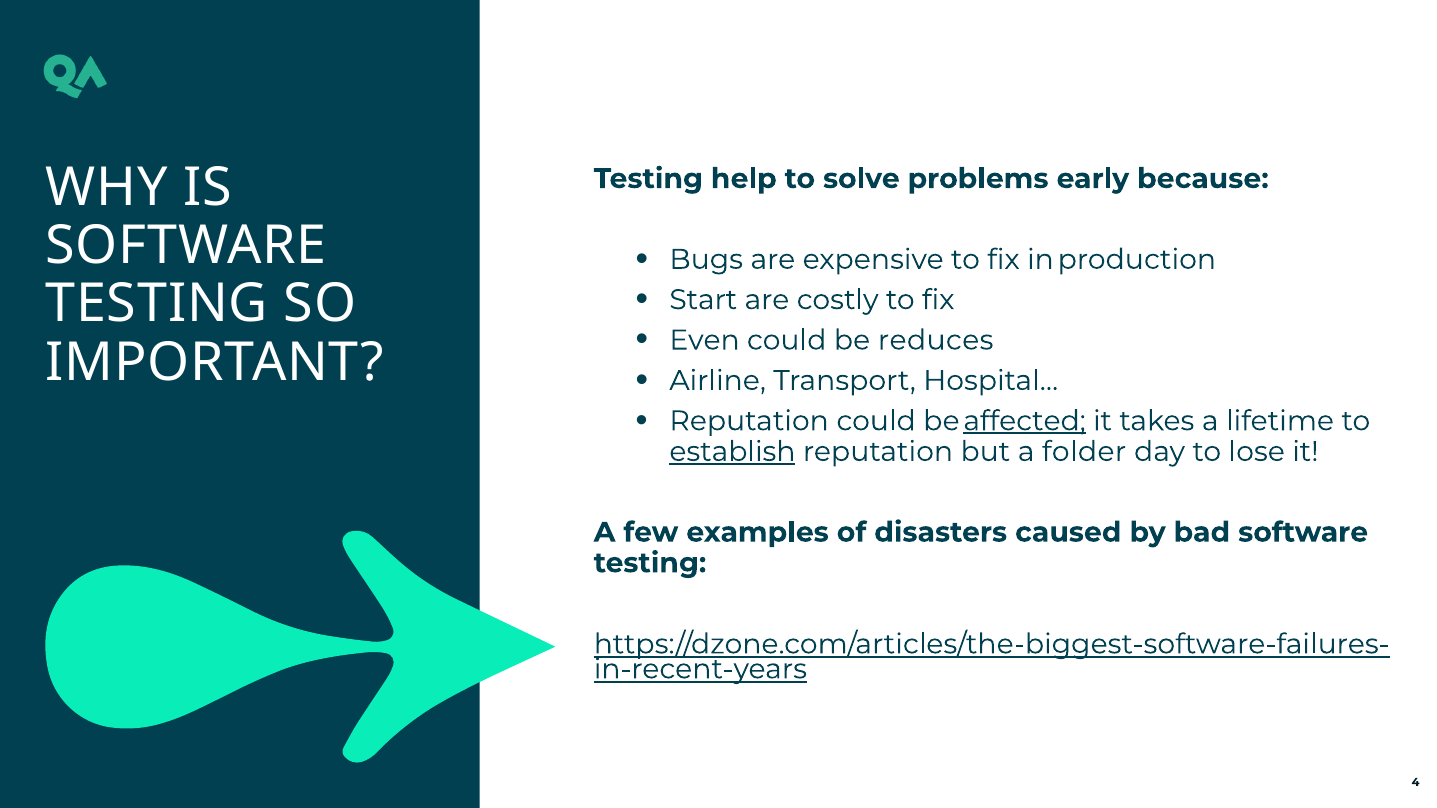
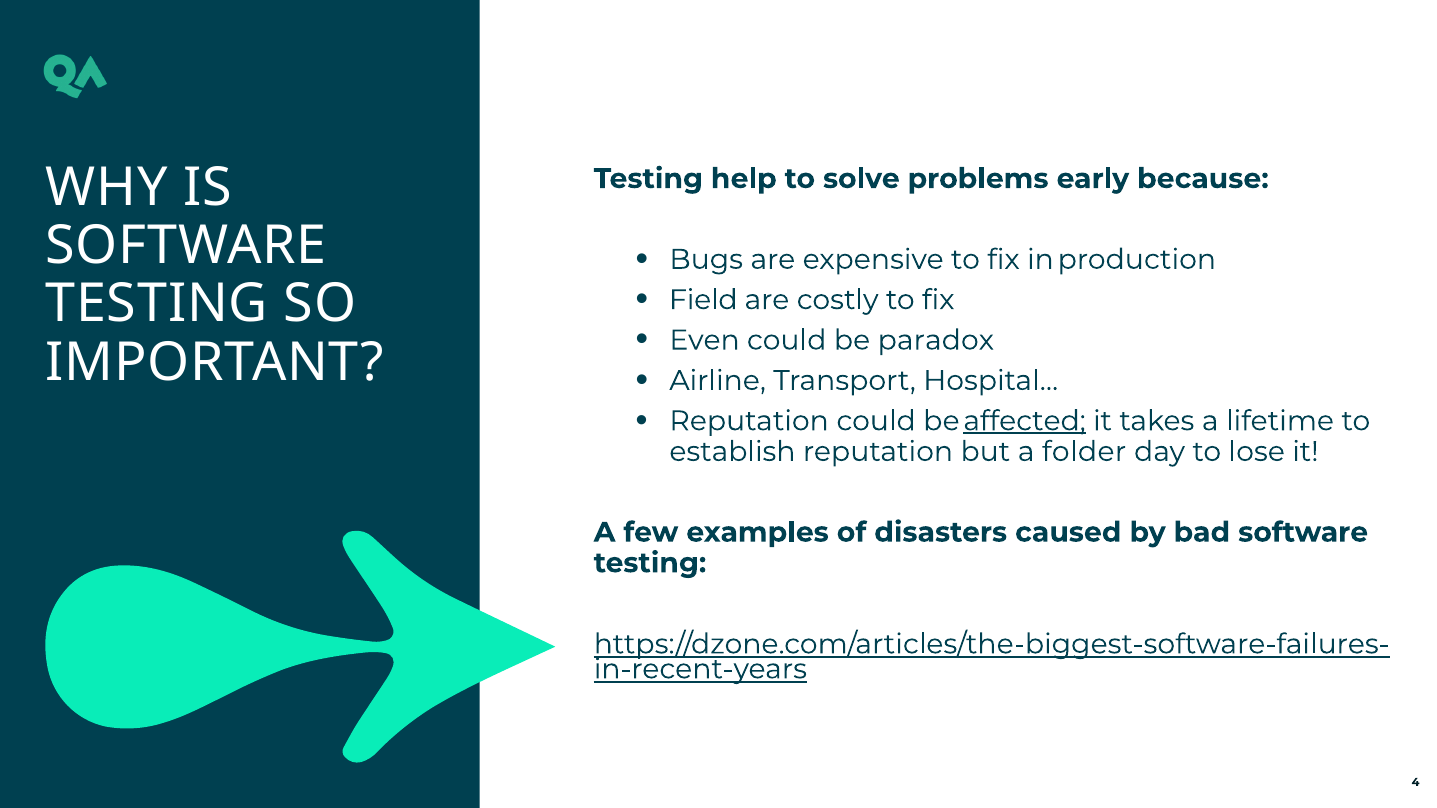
Start: Start -> Field (703, 300)
reduces: reduces -> paradox (936, 340)
establish underline: present -> none (732, 452)
